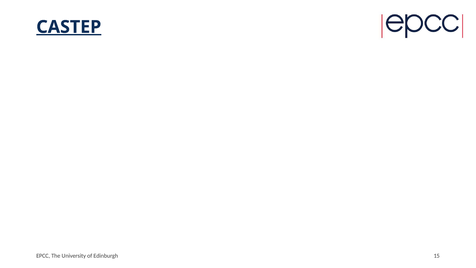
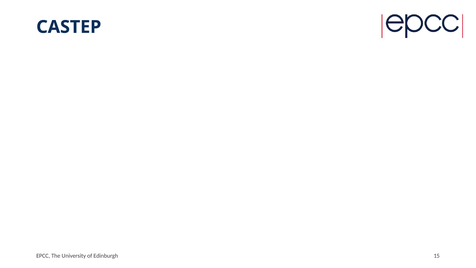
CASTEP underline: present -> none (69, 27)
